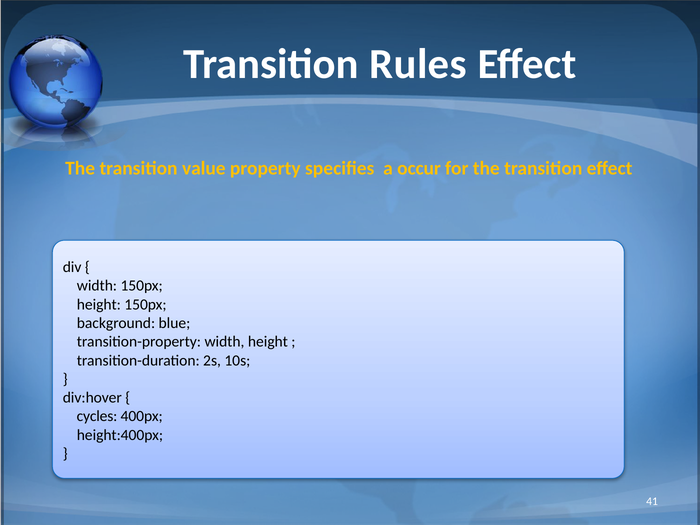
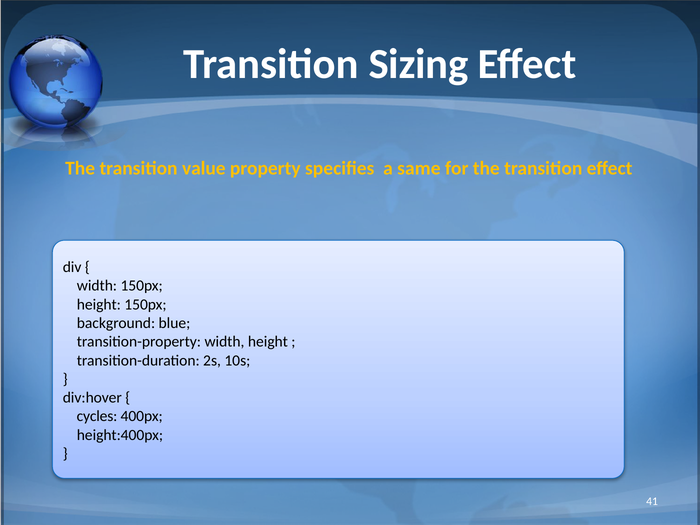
Rules: Rules -> Sizing (418, 64)
occur: occur -> same (419, 168)
